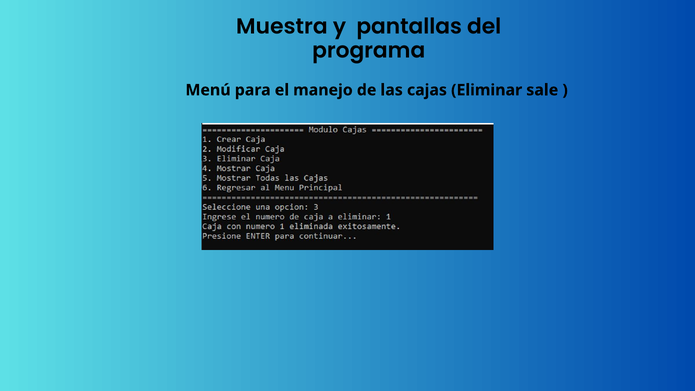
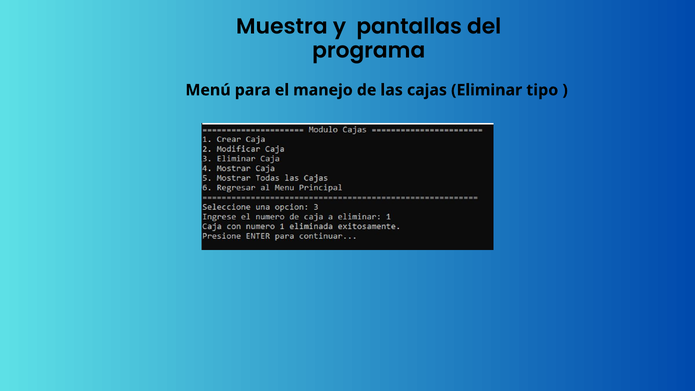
sale: sale -> tipo (542, 90)
